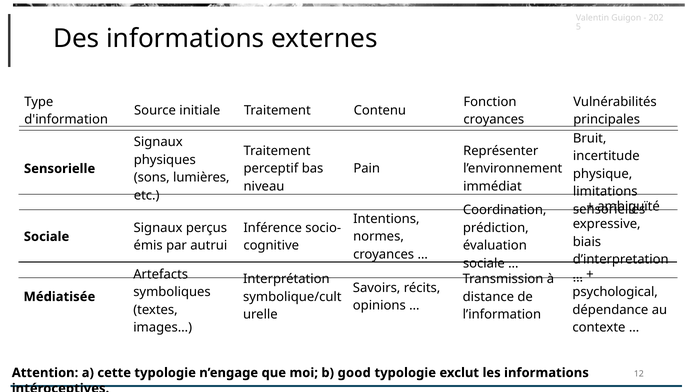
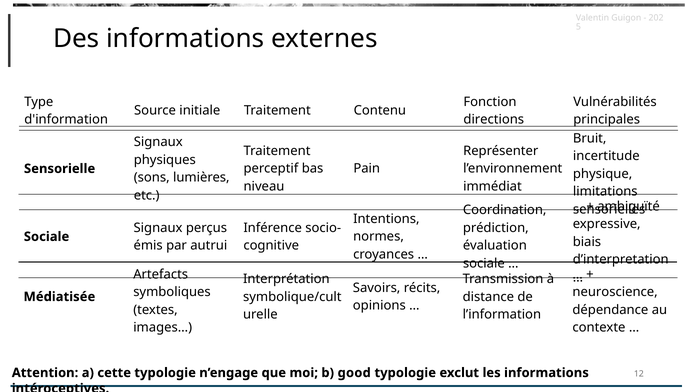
croyances: croyances -> directions (494, 120)
psychological: psychological -> neuroscience (615, 292)
